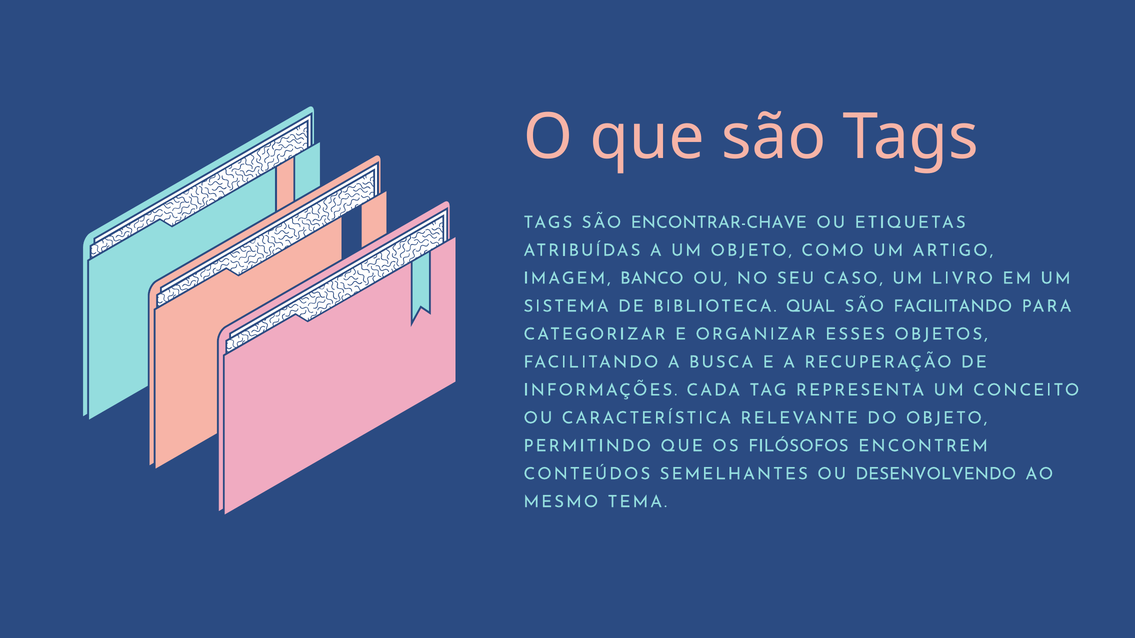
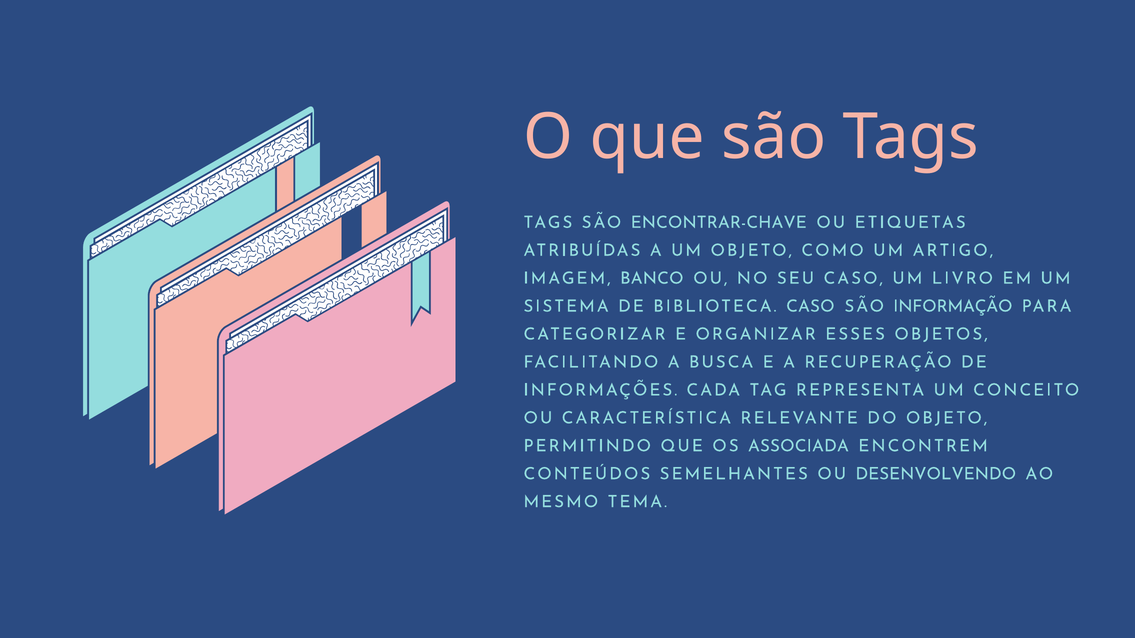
BIBLIOTECA QUAL: QUAL -> CASO (810, 306)
SÃO FACILITANDO: FACILITANDO -> INFORMAÇÃO (953, 306)
FILÓSOFOS: FILÓSOFOS -> ASSOCIADA (798, 446)
